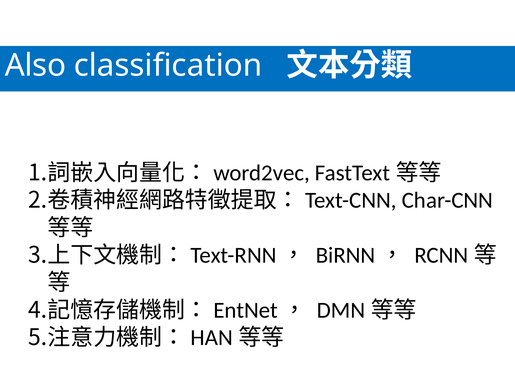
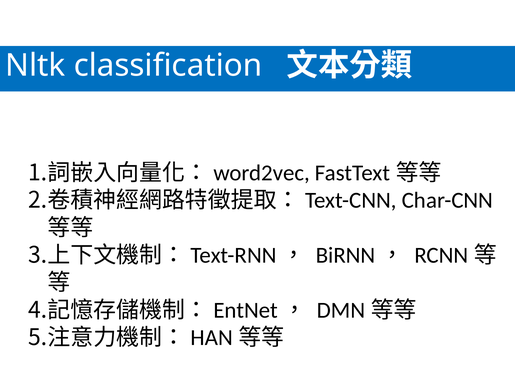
Also: Also -> Nltk (35, 65)
